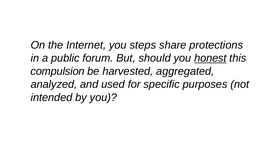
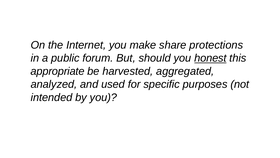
steps: steps -> make (143, 45)
compulsion: compulsion -> appropriate (58, 71)
